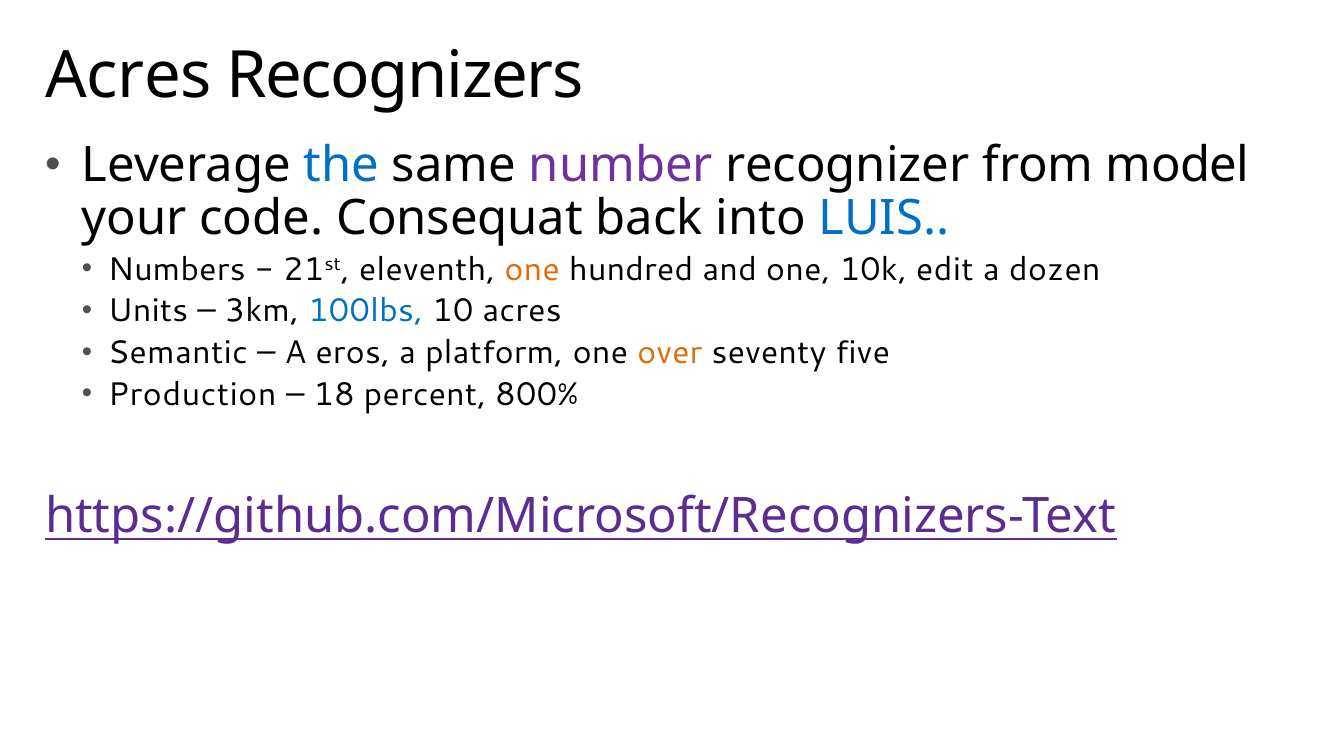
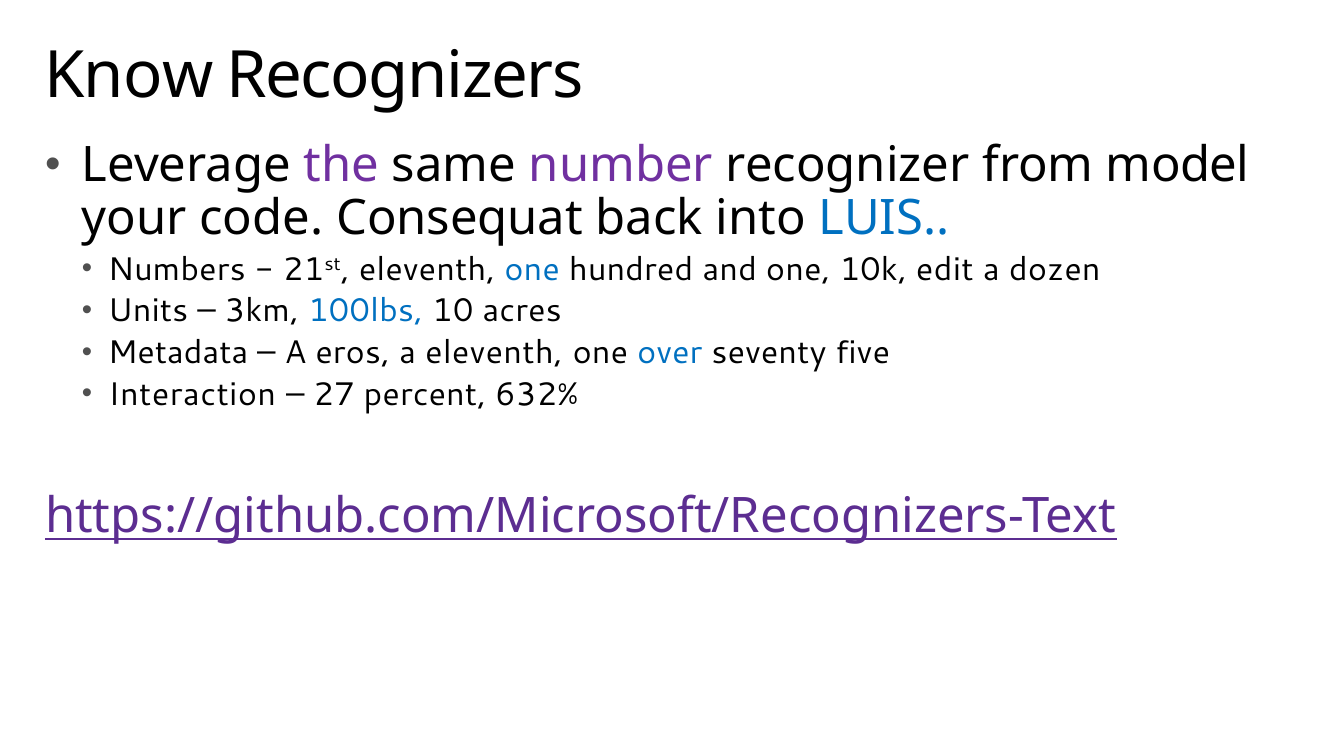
Acres: Acres -> Know (129, 76)
the colour: blue -> purple (341, 166)
one colour: orange -> blue (532, 269)
Semantic: Semantic -> Metadata (178, 353)
a platform: platform -> eleventh (494, 353)
over colour: orange -> blue (670, 353)
Production: Production -> Interaction (192, 395)
18: 18 -> 27 (334, 395)
800%: 800% -> 632% (537, 395)
